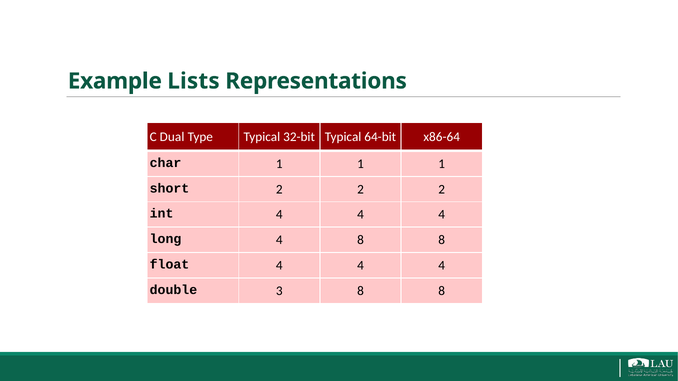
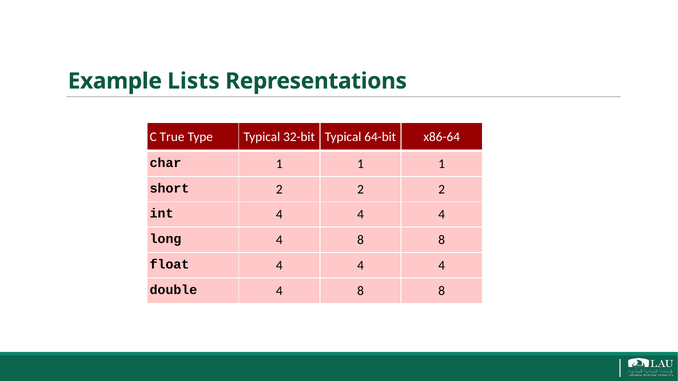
Dual: Dual -> True (172, 137)
double 3: 3 -> 4 (279, 291)
